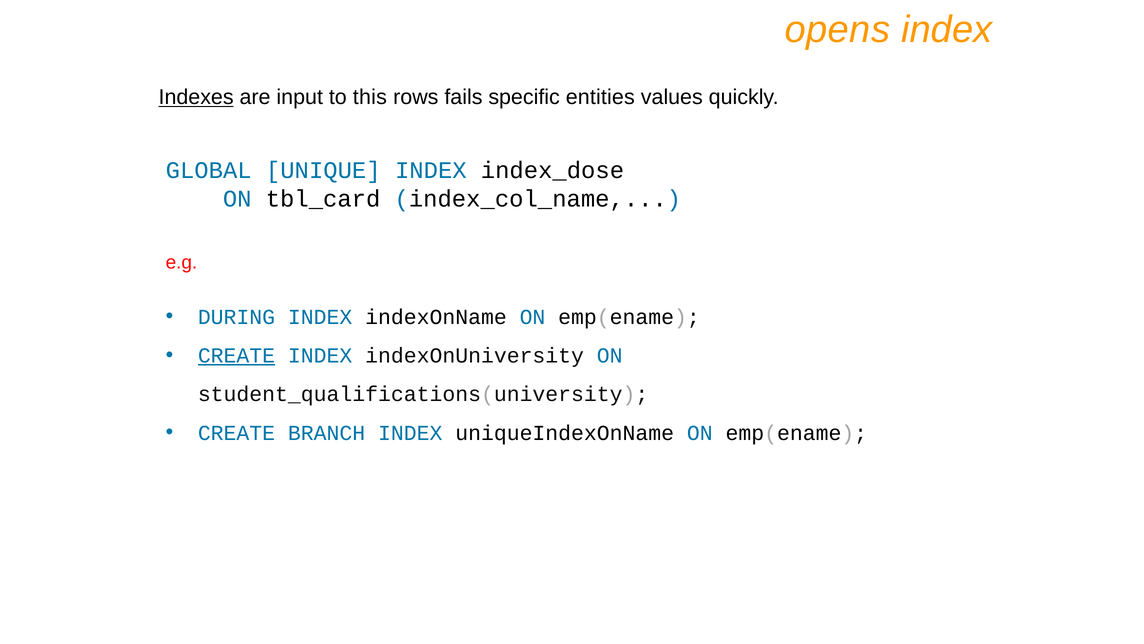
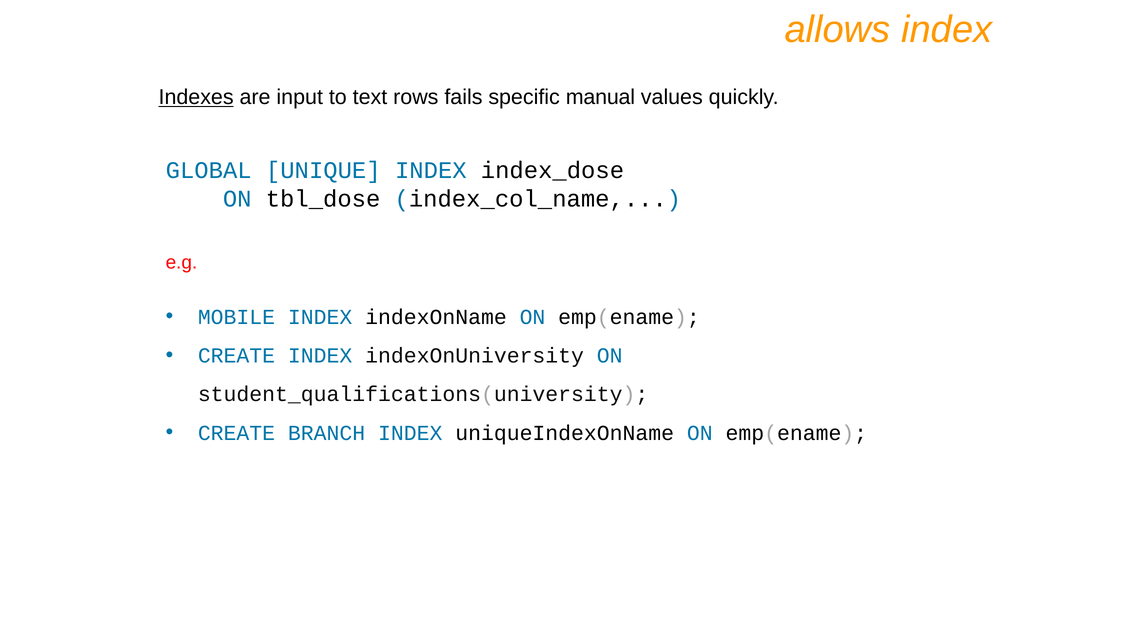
opens: opens -> allows (838, 30)
this: this -> text (370, 97)
entities: entities -> manual (600, 97)
tbl_card: tbl_card -> tbl_dose (323, 199)
DURING: DURING -> MOBILE (236, 317)
CREATE underline: present -> none (236, 355)
